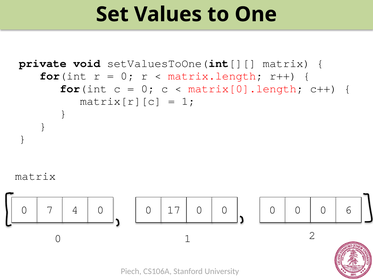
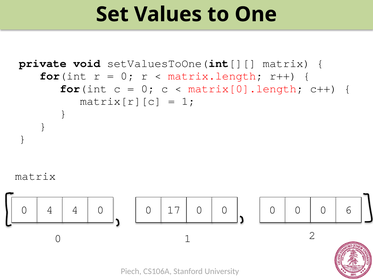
0 7: 7 -> 4 (50, 210)
